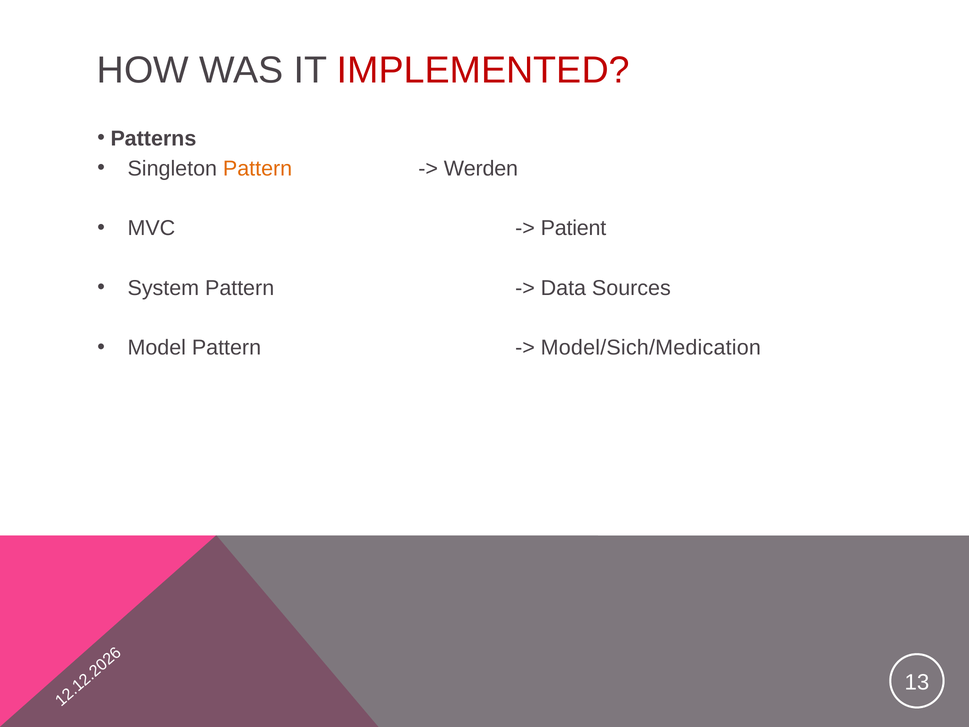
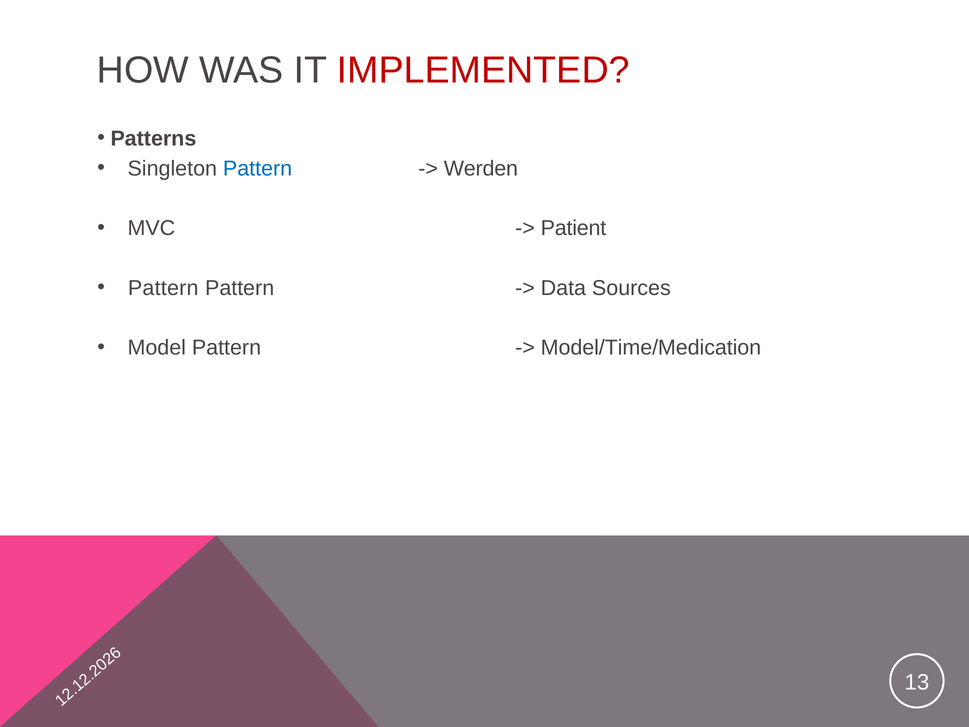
Pattern colour: orange -> blue (258, 168)
System: System -> Pattern (163, 288)
Model/Sich/Medication: Model/Sich/Medication -> Model/Time/Medication (651, 348)
